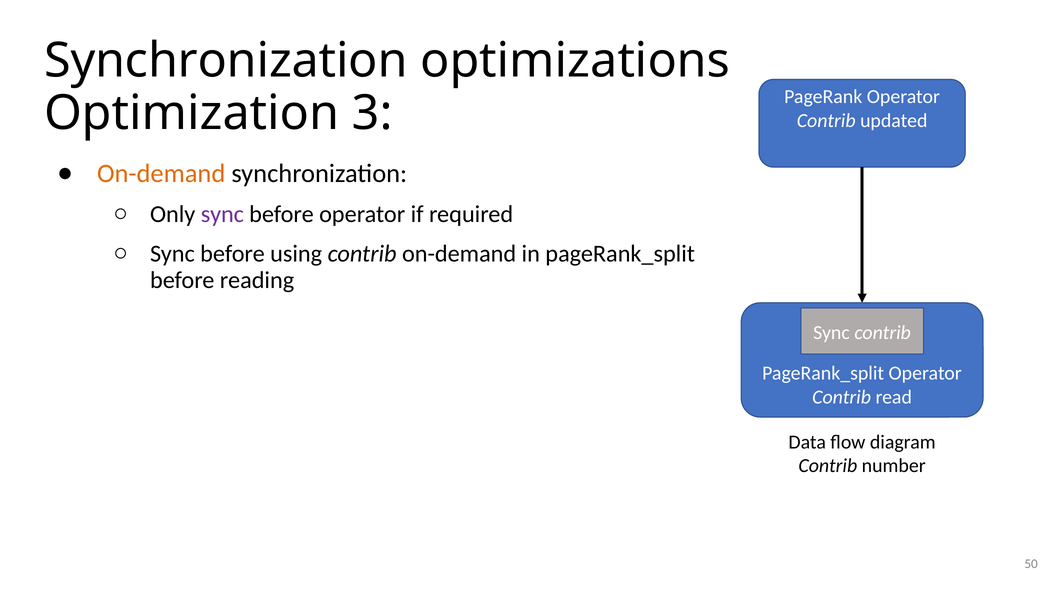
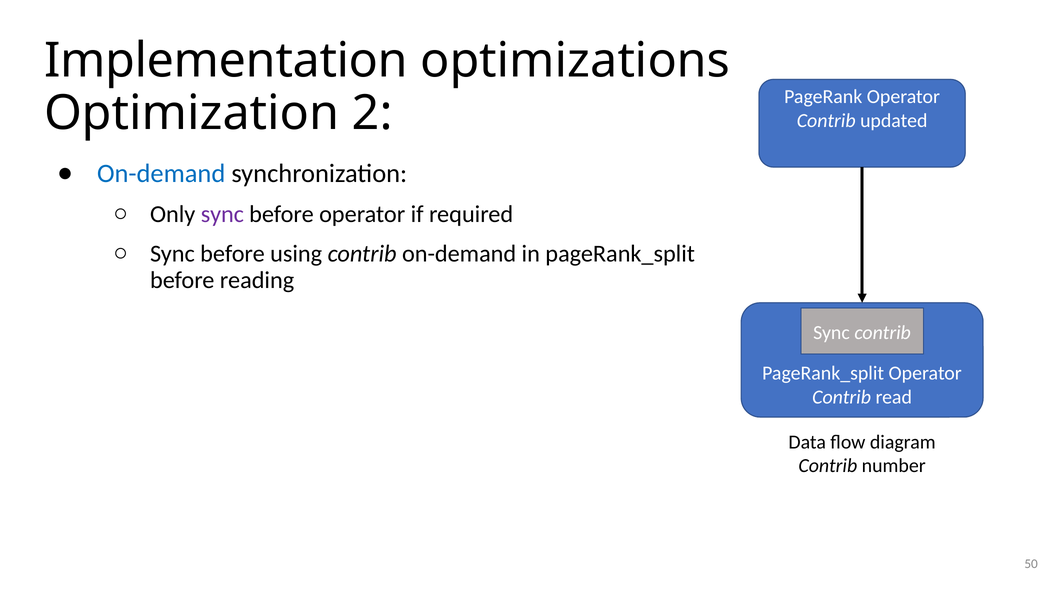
Synchronization: Synchronization -> Implementation (226, 61)
3: 3 -> 2 (372, 113)
On-demand colour: orange -> blue (161, 174)
